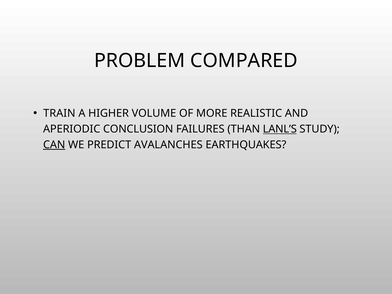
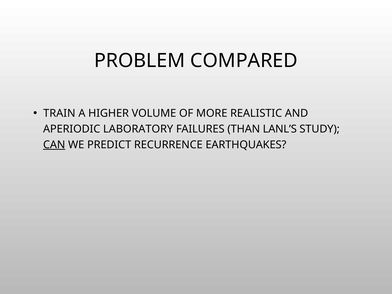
CONCLUSION: CONCLUSION -> LABORATORY (138, 129)
LANL’S underline: present -> none (280, 129)
AVALANCHES: AVALANCHES -> RECURRENCE (168, 145)
